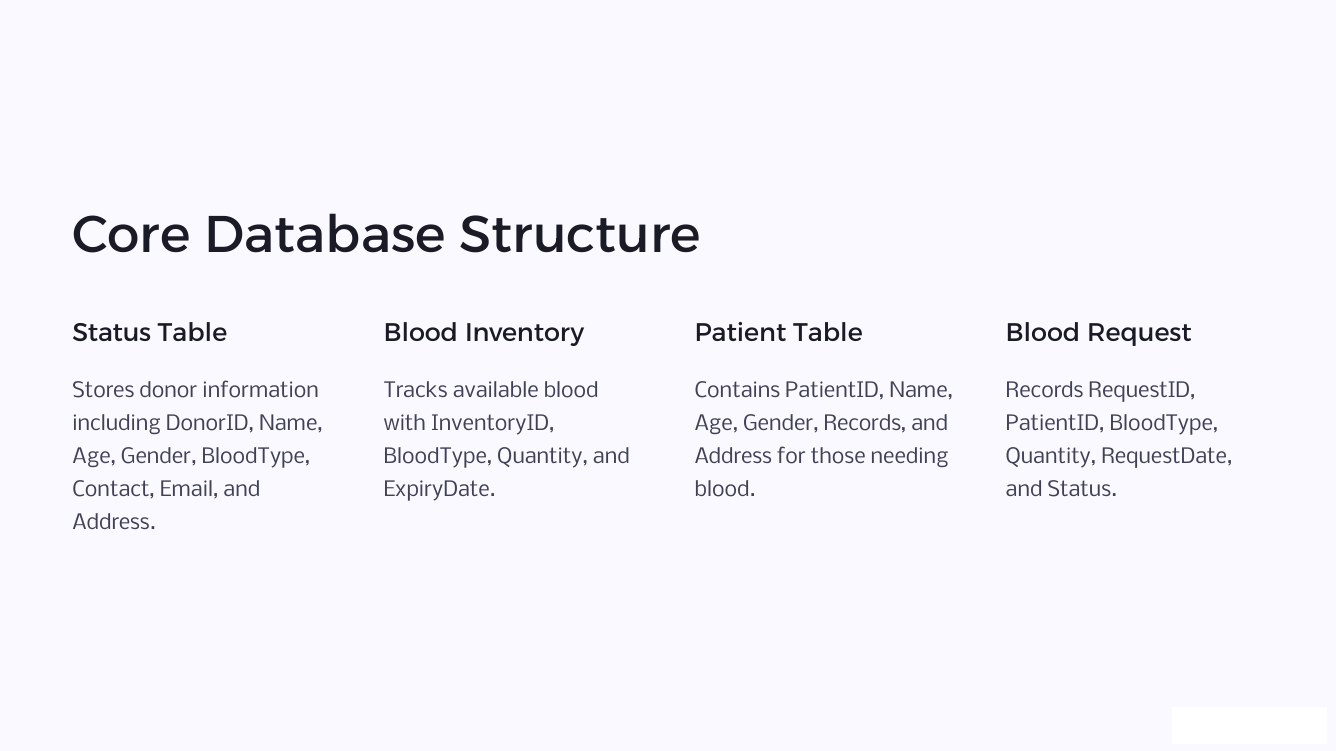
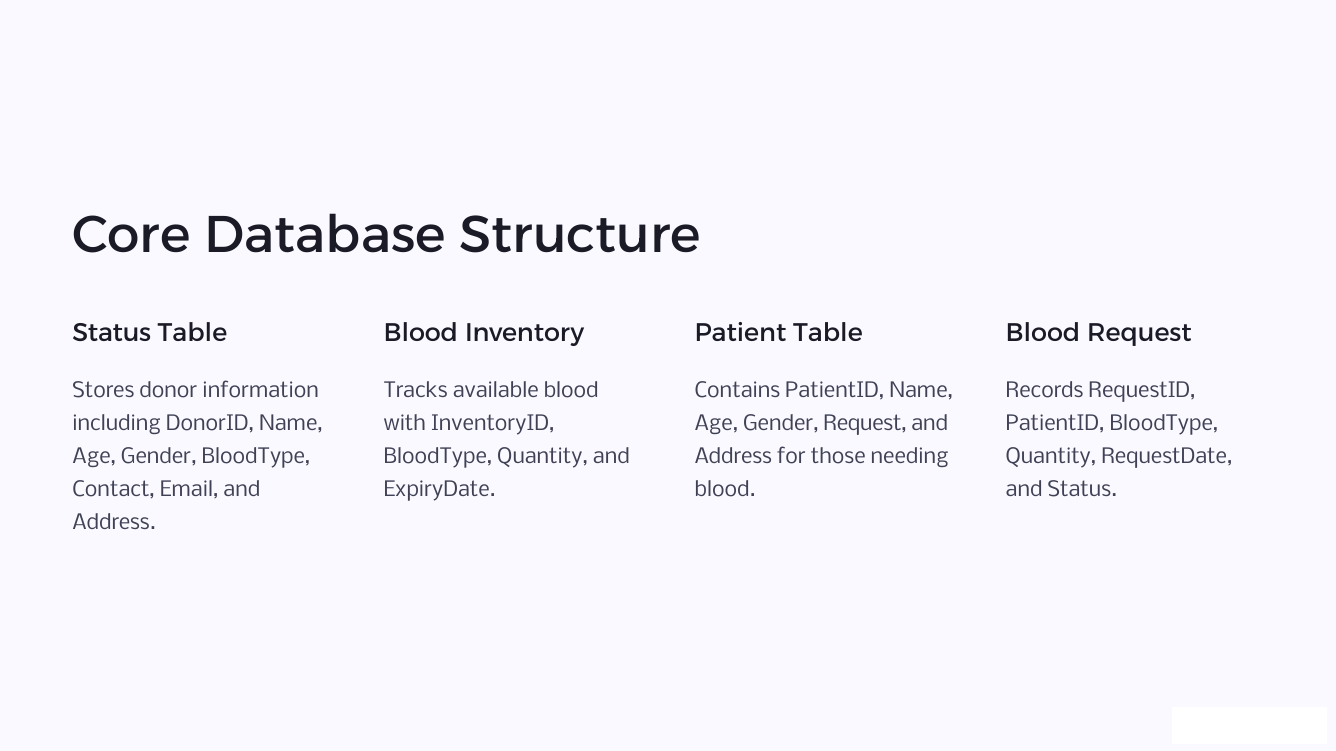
Gender Records: Records -> Request (865, 424)
